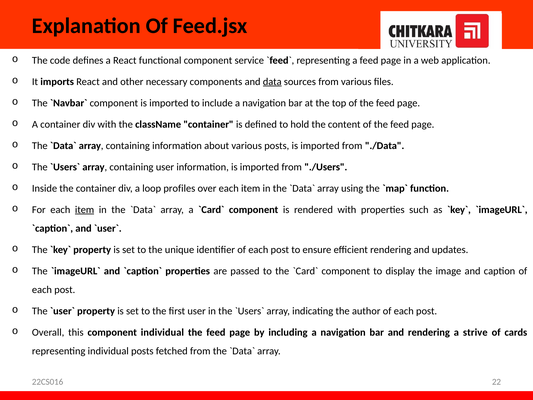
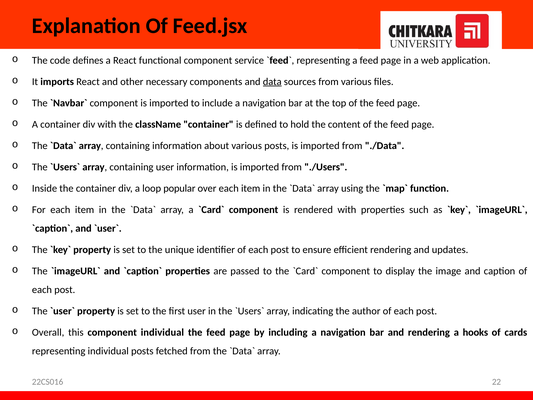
profiles: profiles -> popular (179, 188)
item underline: present -> none (85, 209)
strive: strive -> hooks (475, 332)
